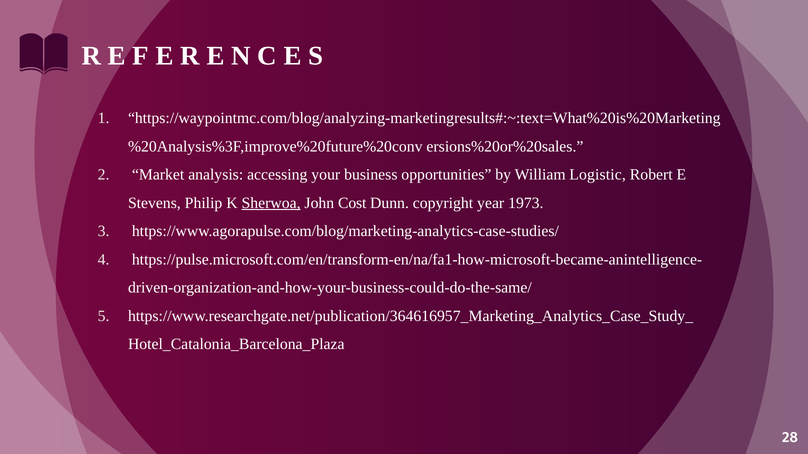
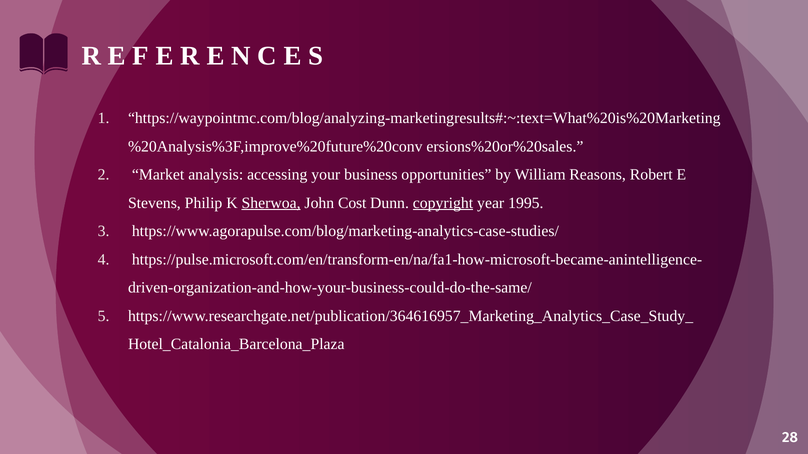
Logistic: Logistic -> Reasons (598, 175)
copyright underline: none -> present (443, 203)
1973: 1973 -> 1995 (526, 203)
